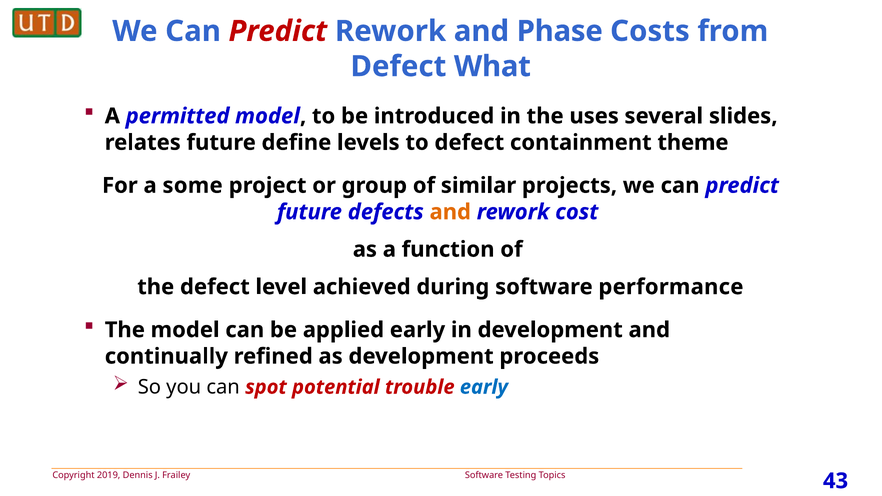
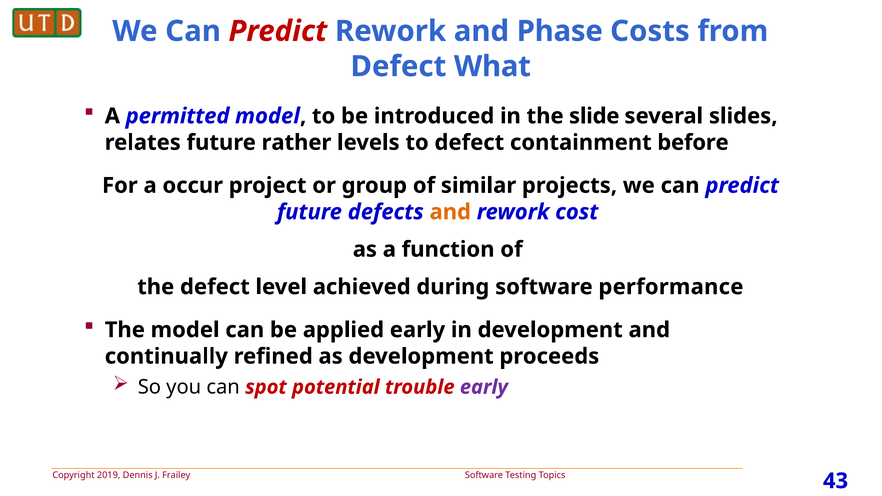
uses: uses -> slide (594, 116)
define: define -> rather (296, 143)
theme: theme -> before (693, 143)
some: some -> occur (193, 186)
early colour: blue -> purple (484, 387)
